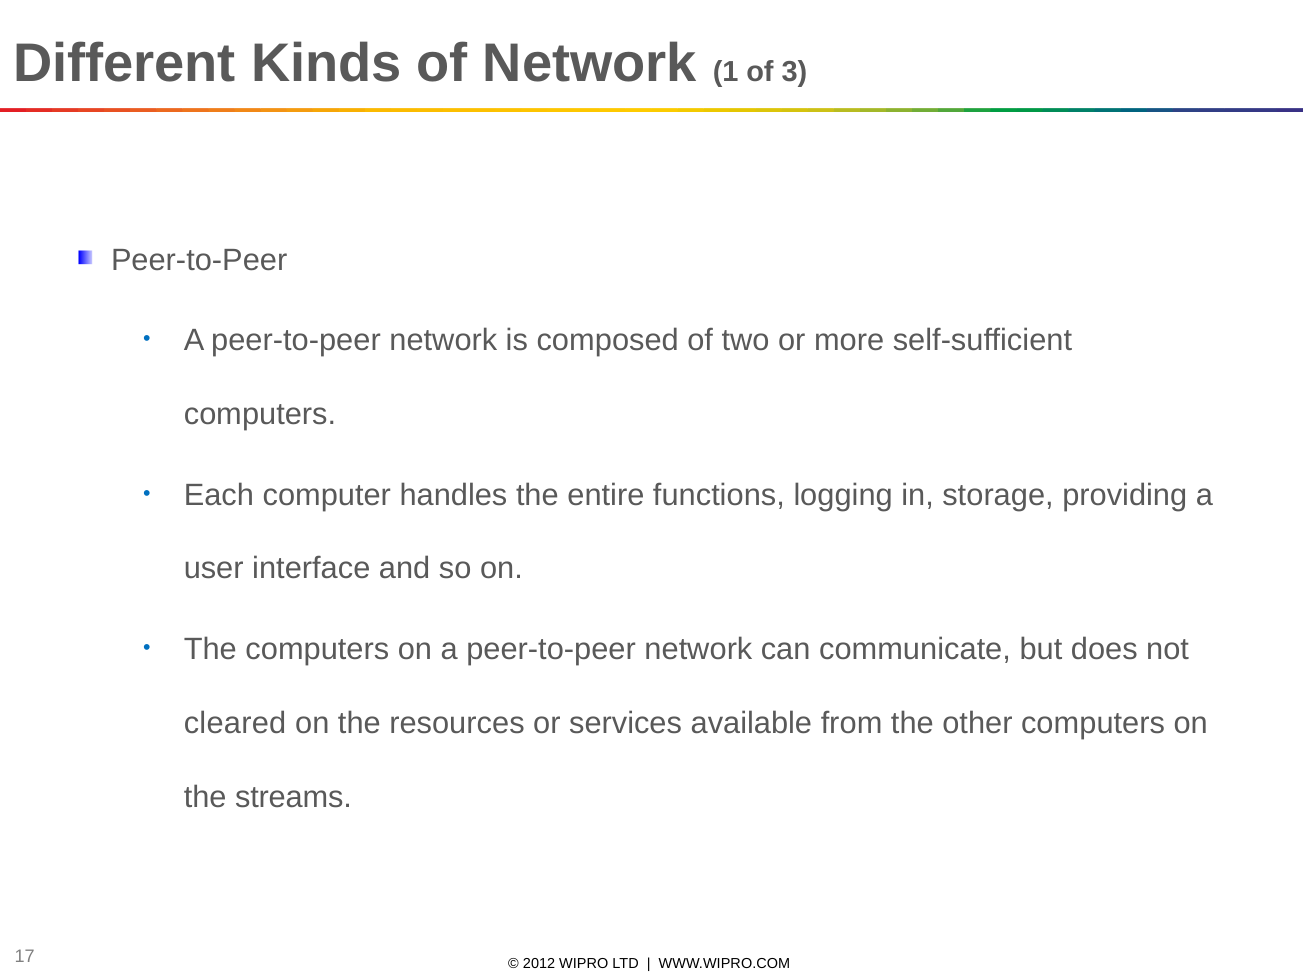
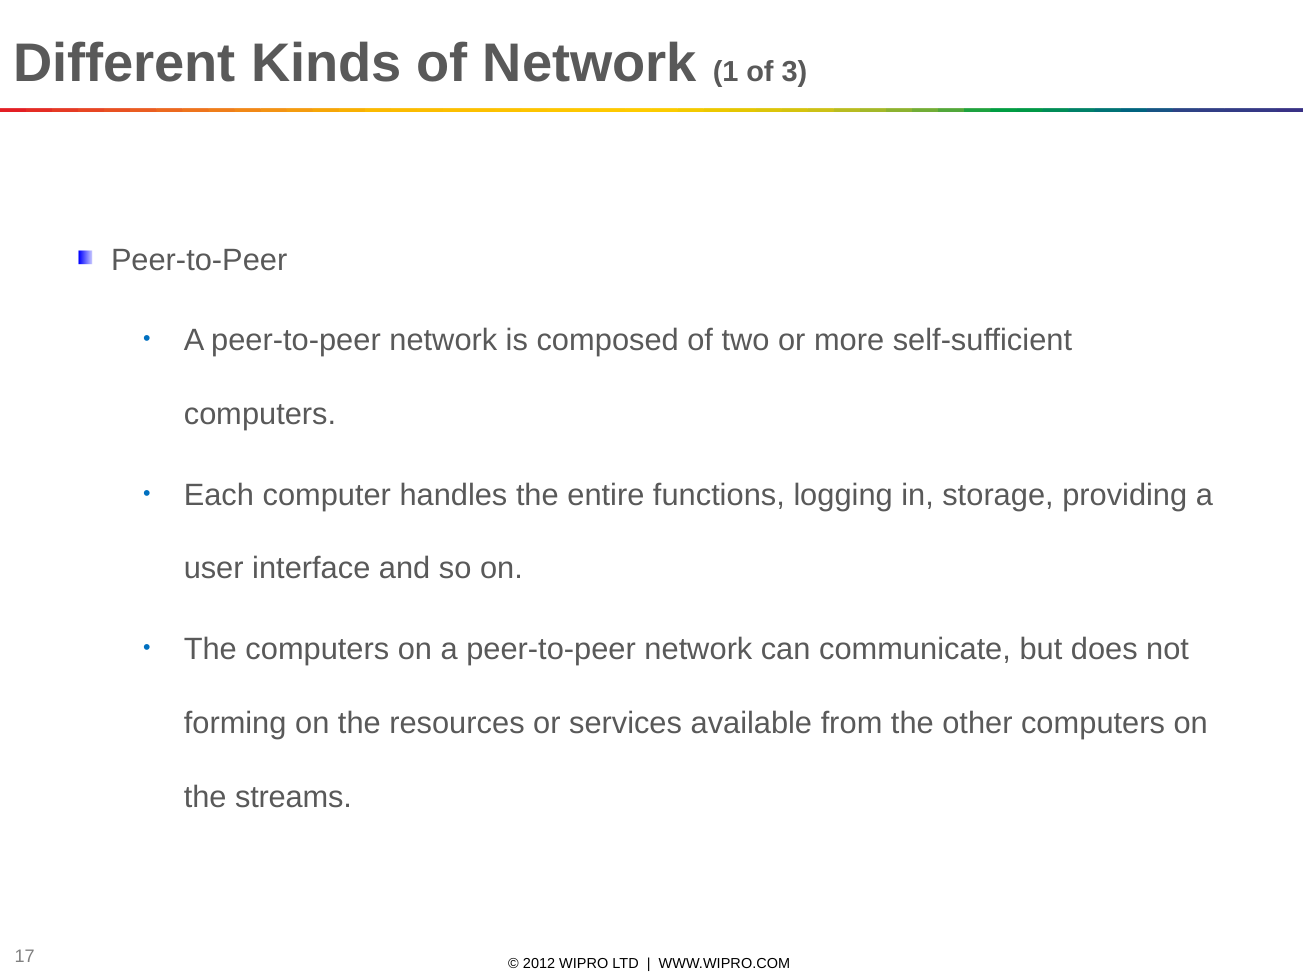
cleared: cleared -> forming (235, 723)
